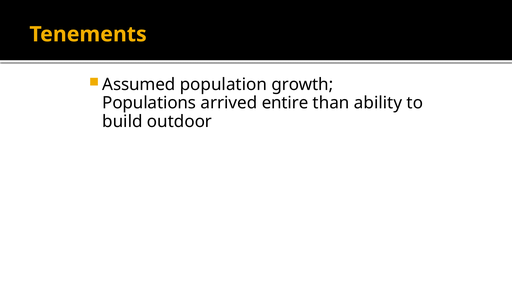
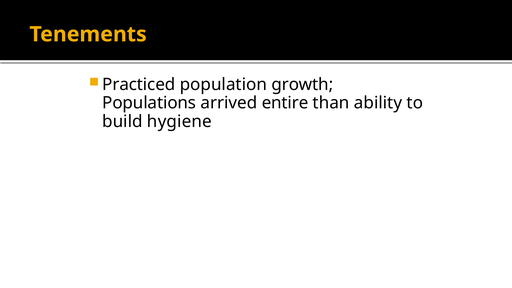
Assumed: Assumed -> Practiced (139, 85)
outdoor: outdoor -> hygiene (179, 121)
